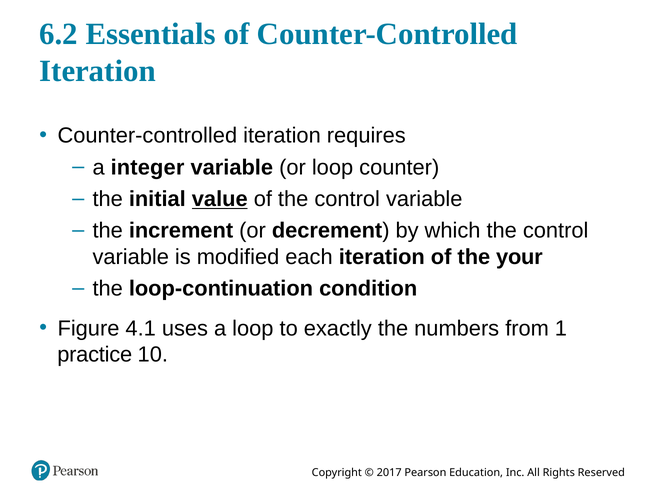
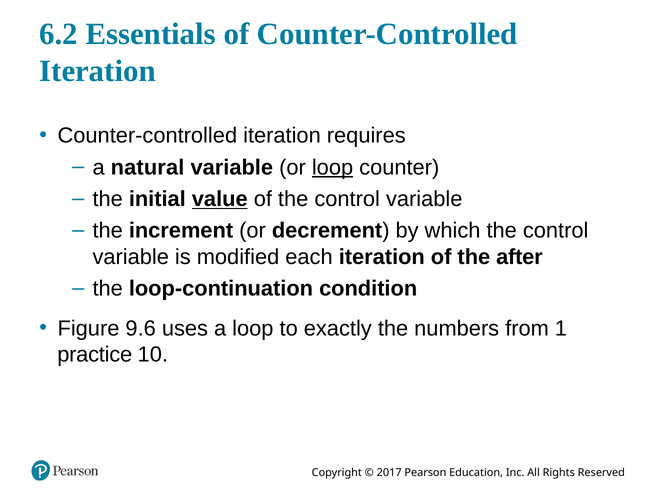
integer: integer -> natural (148, 167)
loop underline: none -> present (333, 167)
your: your -> after (519, 257)
4.1: 4.1 -> 9.6 (141, 329)
